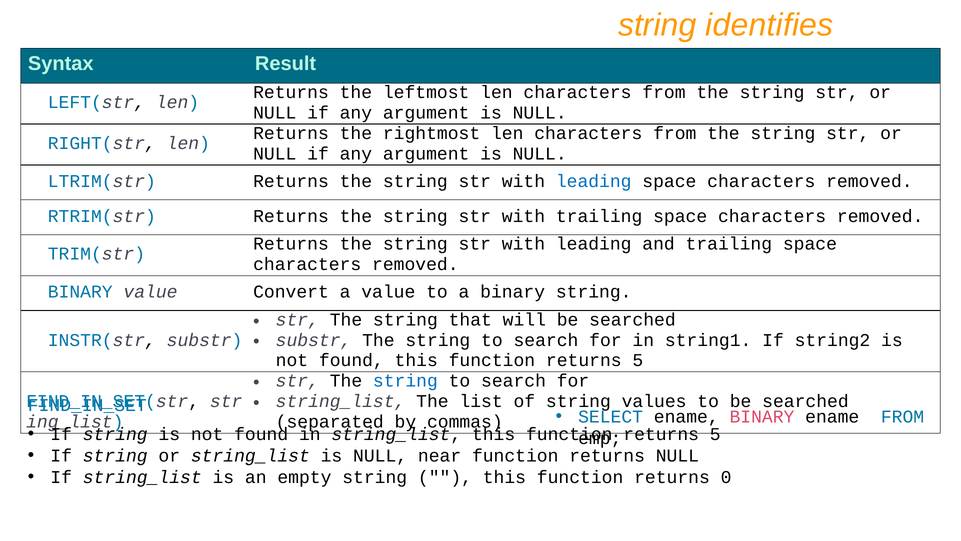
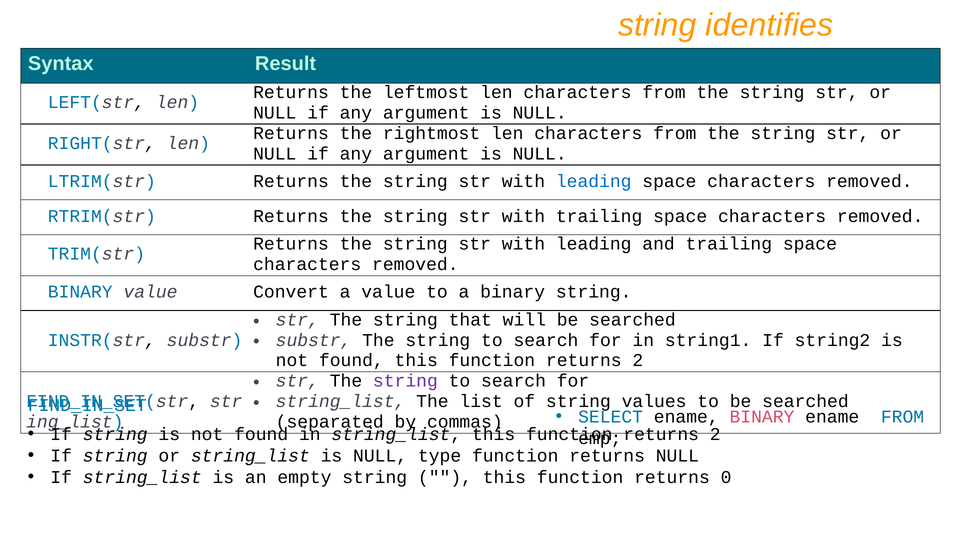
5: 5 -> 2 (638, 360)
string colour: blue -> purple (405, 381)
5: 5 -> 2 (715, 434)
near: near -> type (440, 455)
